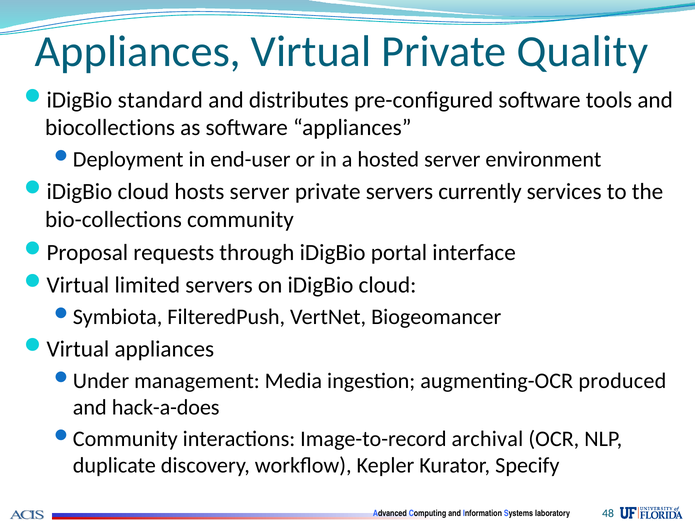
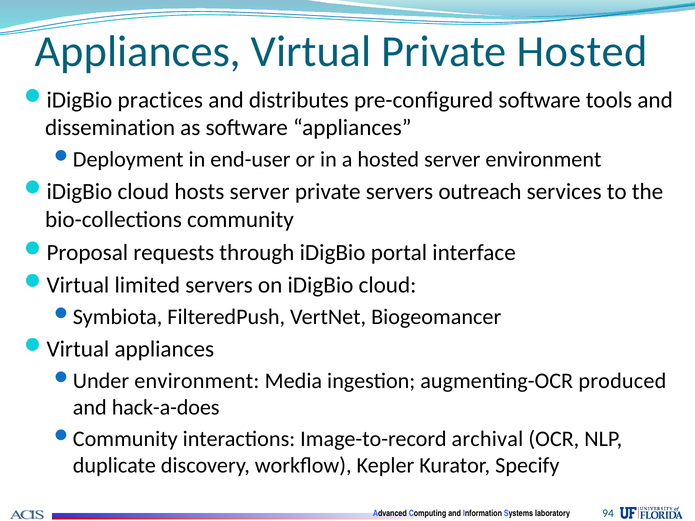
Private Quality: Quality -> Hosted (582, 52)
standard: standard -> practices (160, 100)
biocollections: biocollections -> dissemination (110, 128)
currently: currently -> outreach (480, 192)
management: management -> environment (197, 381)
48: 48 -> 94 (608, 514)
